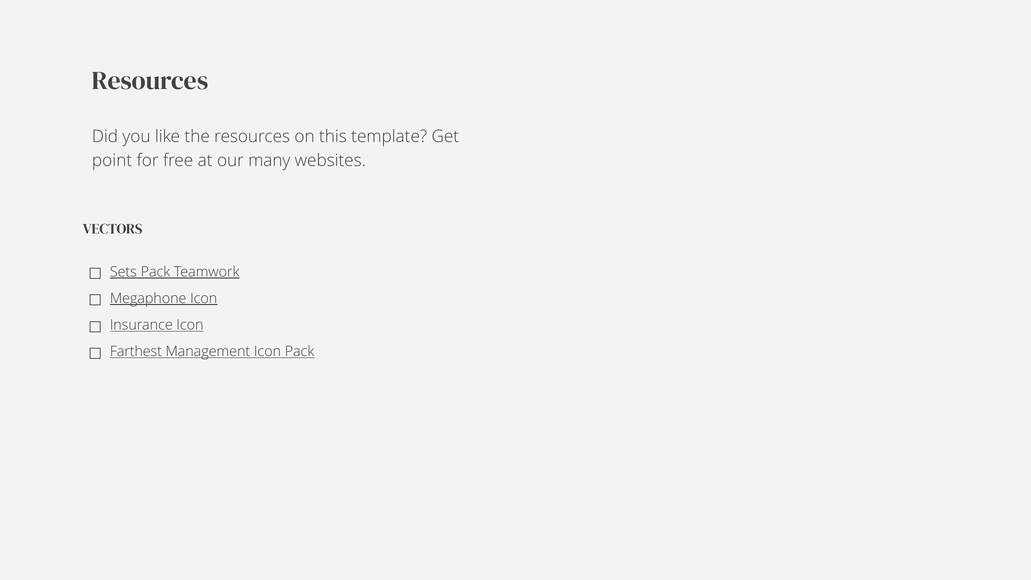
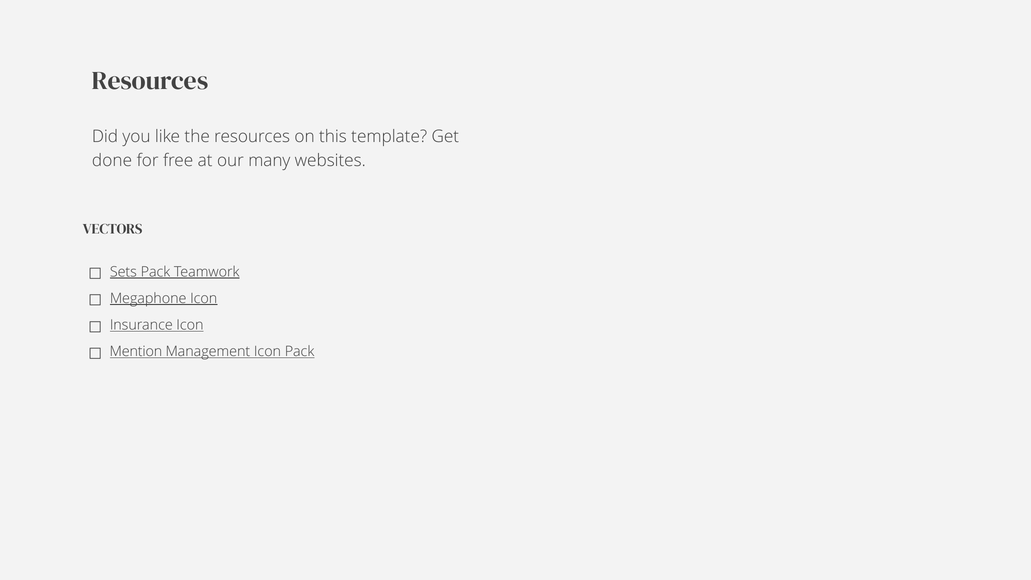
point: point -> done (112, 160)
Farthest: Farthest -> Mention (136, 352)
